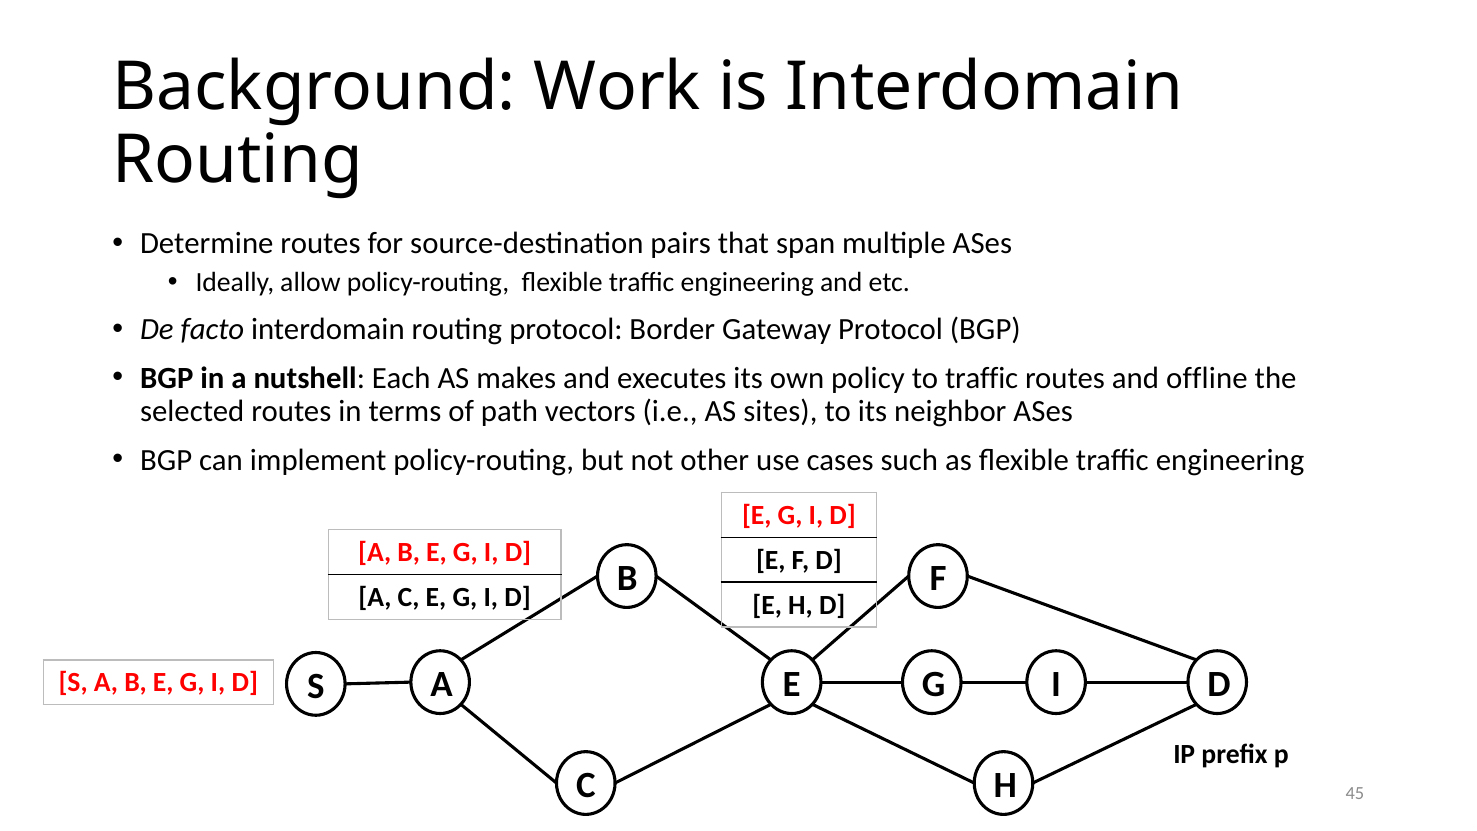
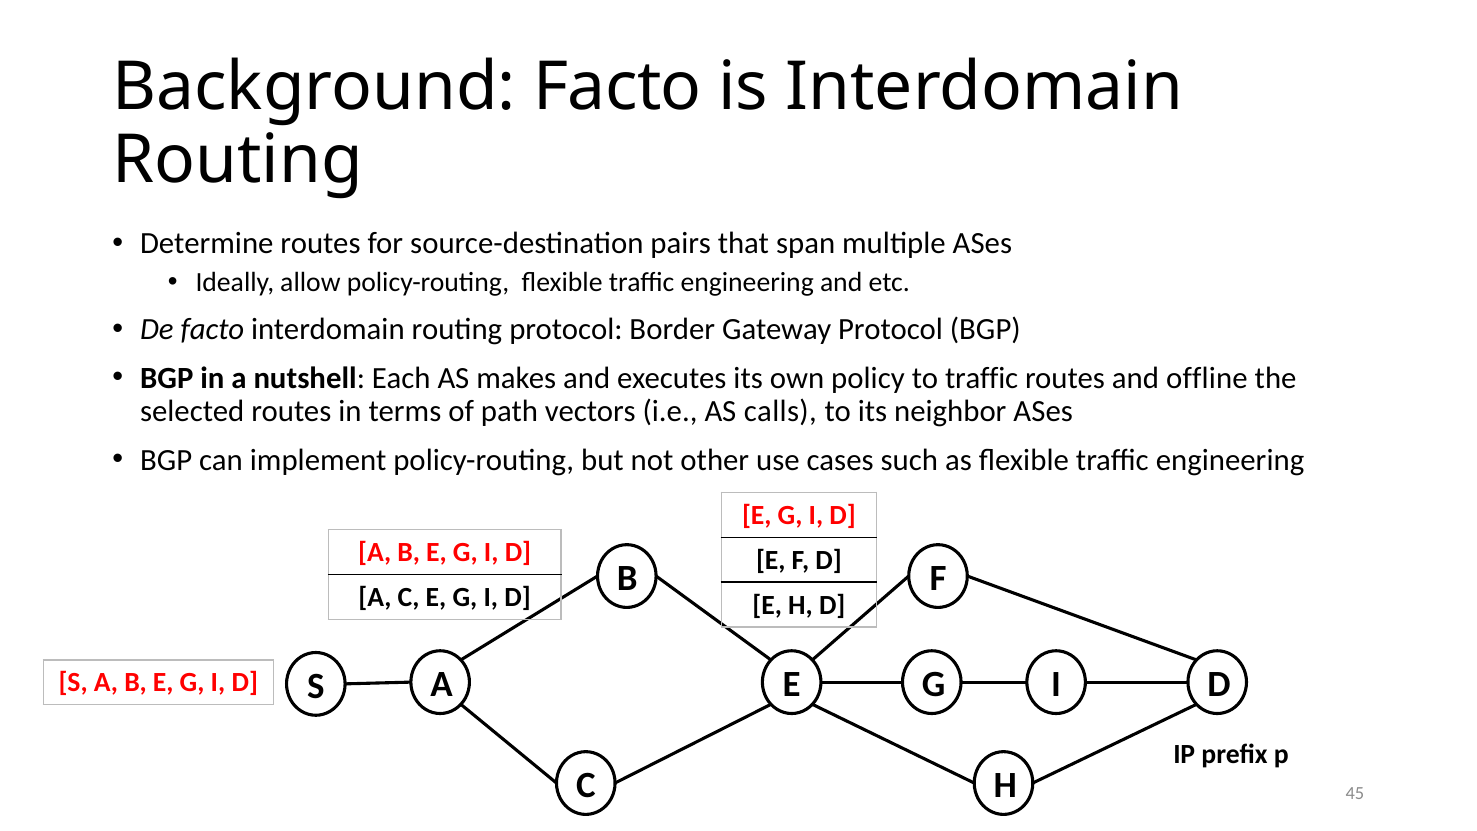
Background Work: Work -> Facto (618, 88)
sites: sites -> calls (780, 411)
